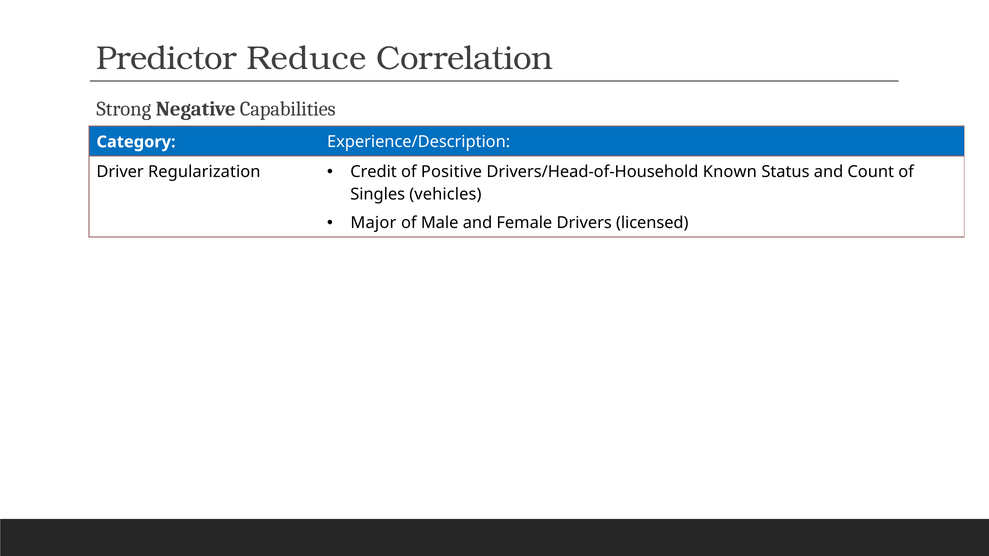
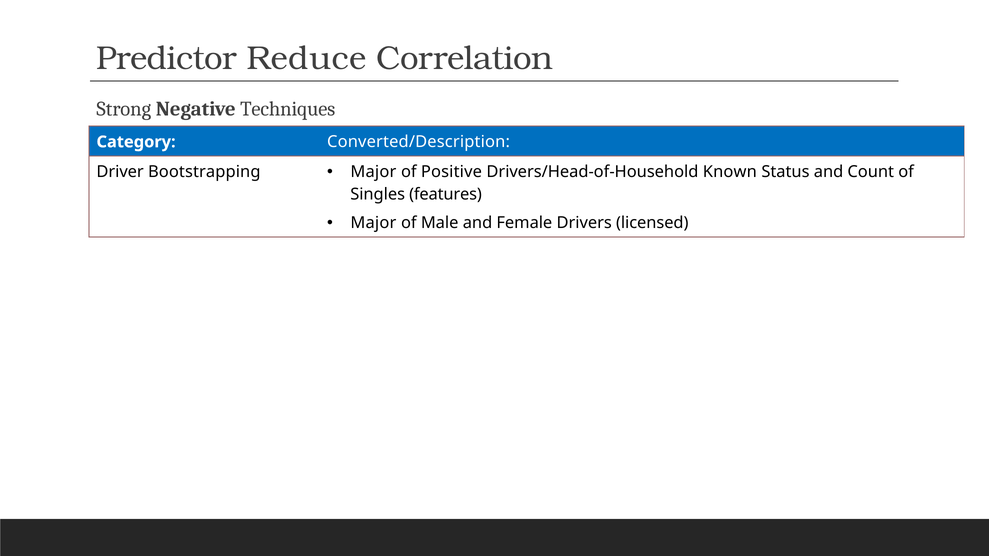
Capabilities: Capabilities -> Techniques (288, 109)
Experience/Description: Experience/Description -> Converted/Description (419, 142)
Regularization: Regularization -> Bootstrapping (204, 172)
Credit: Credit -> Major (373, 172)
vehicles: vehicles -> features (446, 194)
